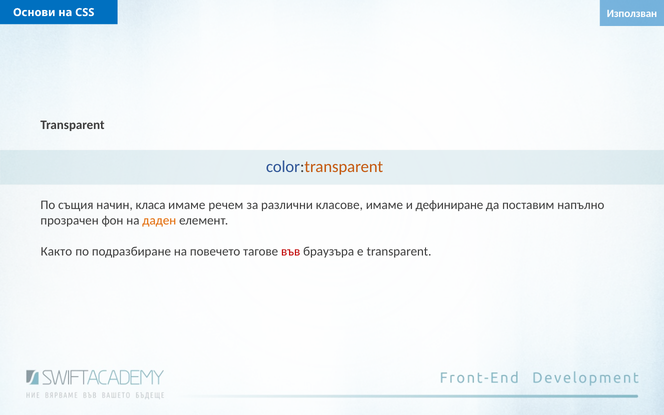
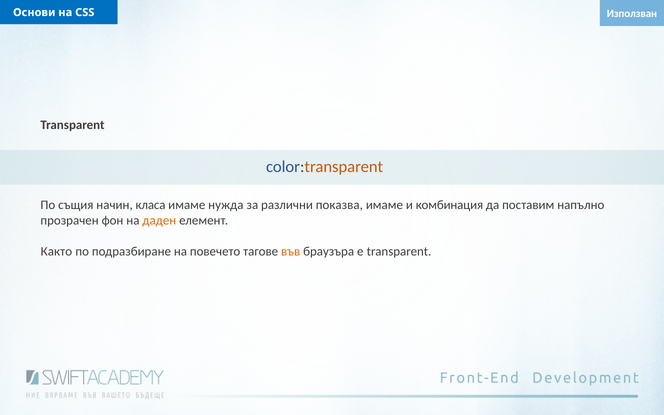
речем: речем -> нужда (226, 205)
класове: класове -> показва (339, 205)
дефиниране: дефиниране -> комбинация (449, 205)
във colour: red -> orange (291, 251)
